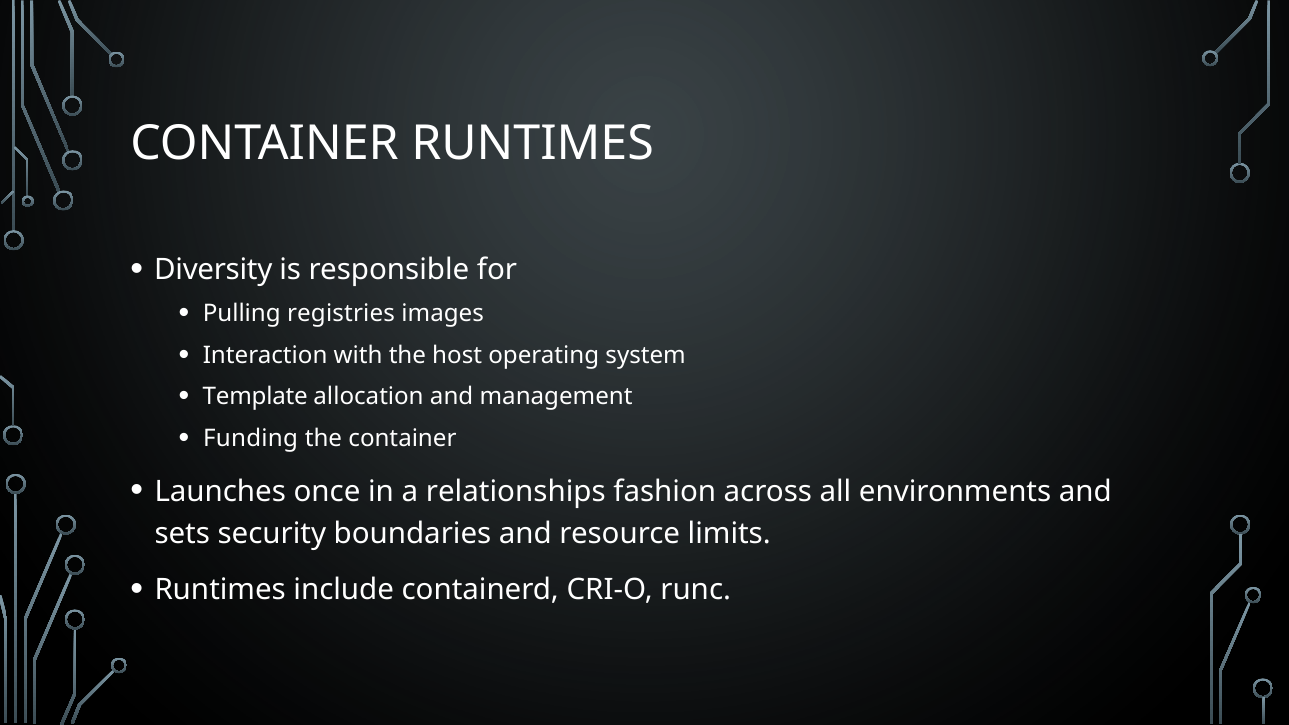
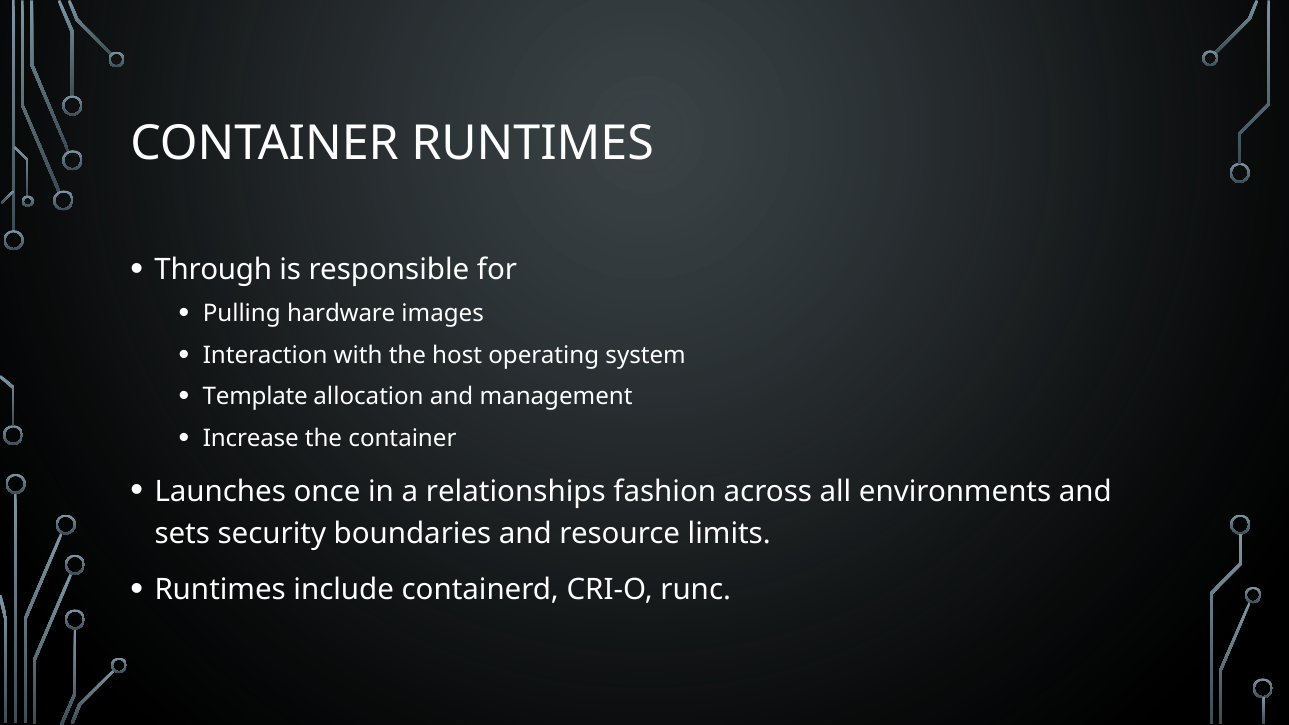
Diversity: Diversity -> Through (213, 270)
registries: registries -> hardware (341, 314)
Funding: Funding -> Increase (251, 438)
